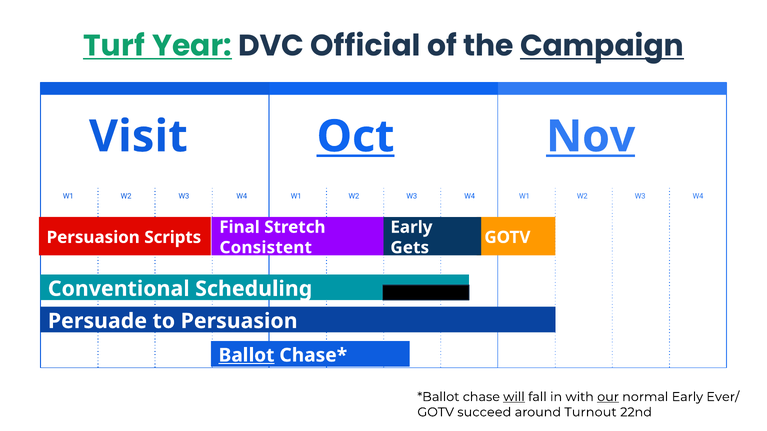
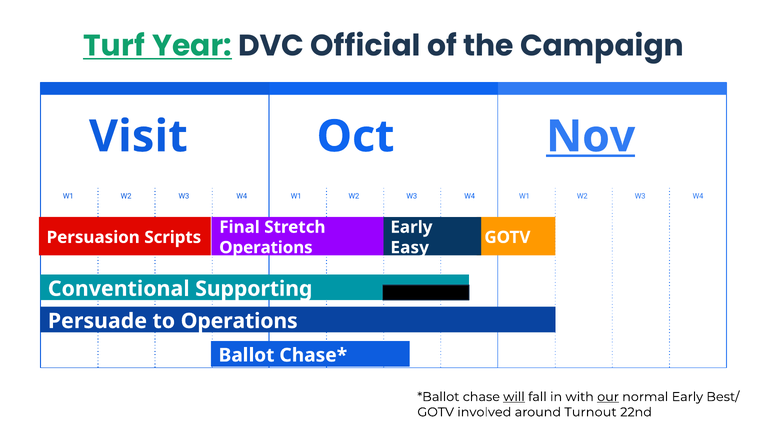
Campaign underline: present -> none (602, 46)
Oct underline: present -> none (356, 137)
Consistent: Consistent -> Operations (266, 248)
Gets: Gets -> Easy (410, 248)
Scheduling: Scheduling -> Supporting (254, 289)
to Persuasion: Persuasion -> Operations (239, 321)
Ballot underline: present -> none (247, 356)
Ever/: Ever/ -> Best/ (723, 397)
succeed: succeed -> involved (484, 413)
